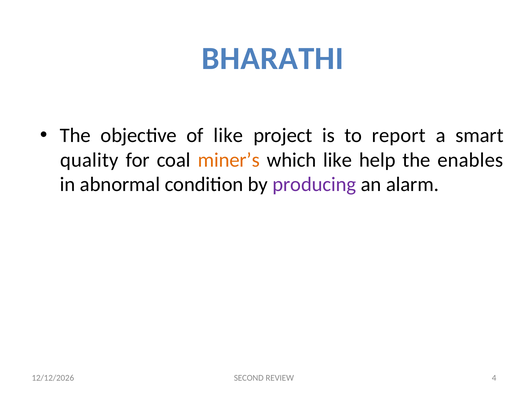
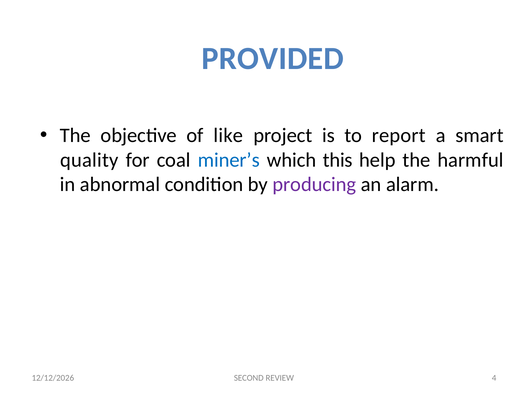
BHARATHI: BHARATHI -> PROVIDED (273, 59)
miner’s colour: orange -> blue (229, 160)
which like: like -> this (338, 160)
enables: enables -> harmful (471, 160)
